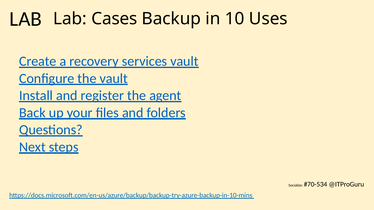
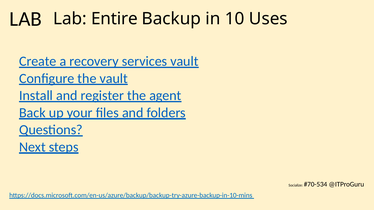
Cases: Cases -> Entire (114, 19)
